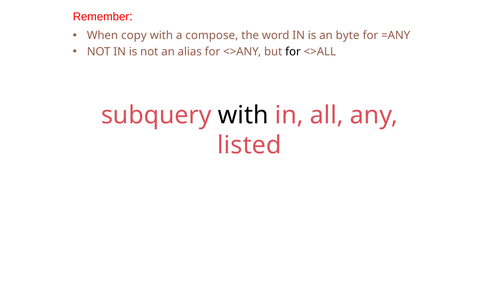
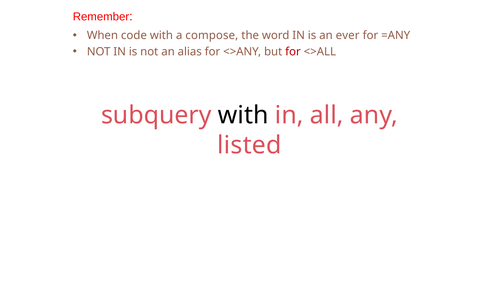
copy: copy -> code (134, 36)
byte: byte -> ever (348, 36)
for colour: black -> red (293, 52)
